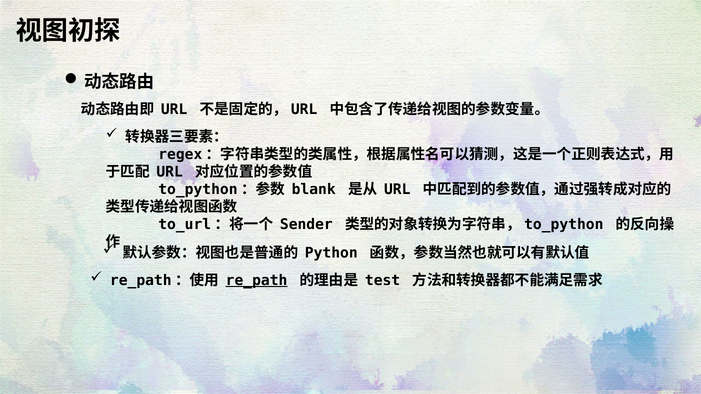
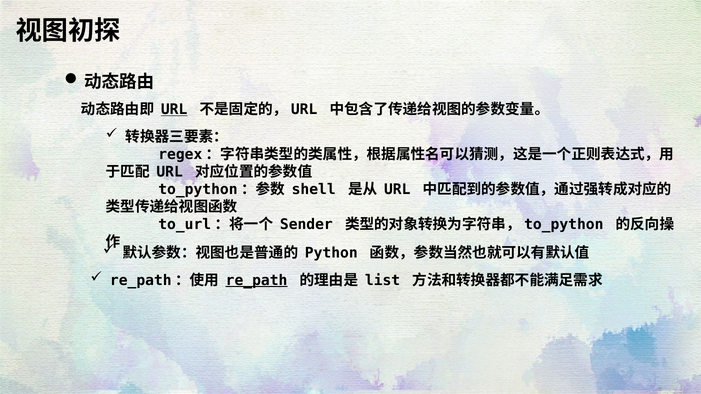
URL underline: none -> present (174, 110)
blank: blank -> shell (314, 190)
test: test -> list (383, 280)
